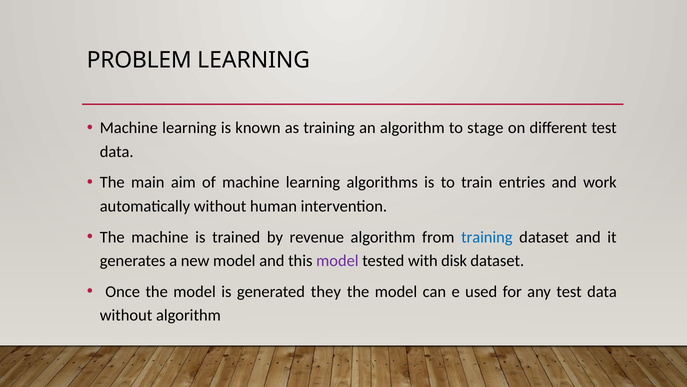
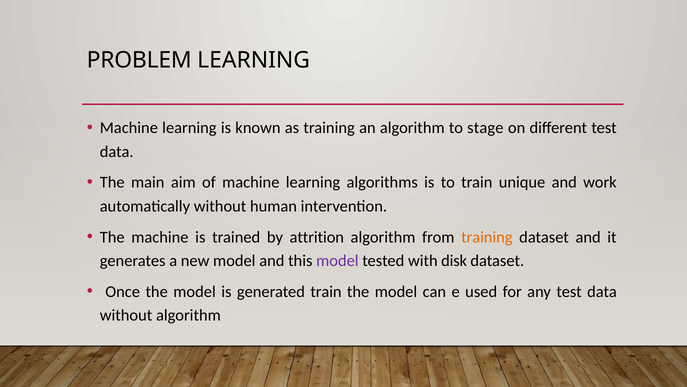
entries: entries -> unique (522, 182)
revenue: revenue -> attrition (317, 237)
training colour: blue -> orange (487, 237)
generated they: they -> train (326, 291)
